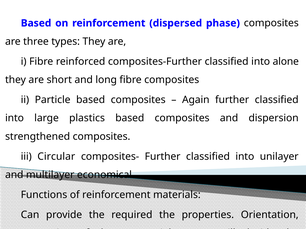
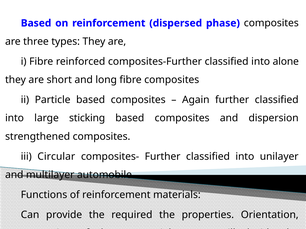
plastics: plastics -> sticking (87, 118)
economical: economical -> automobile (104, 175)
